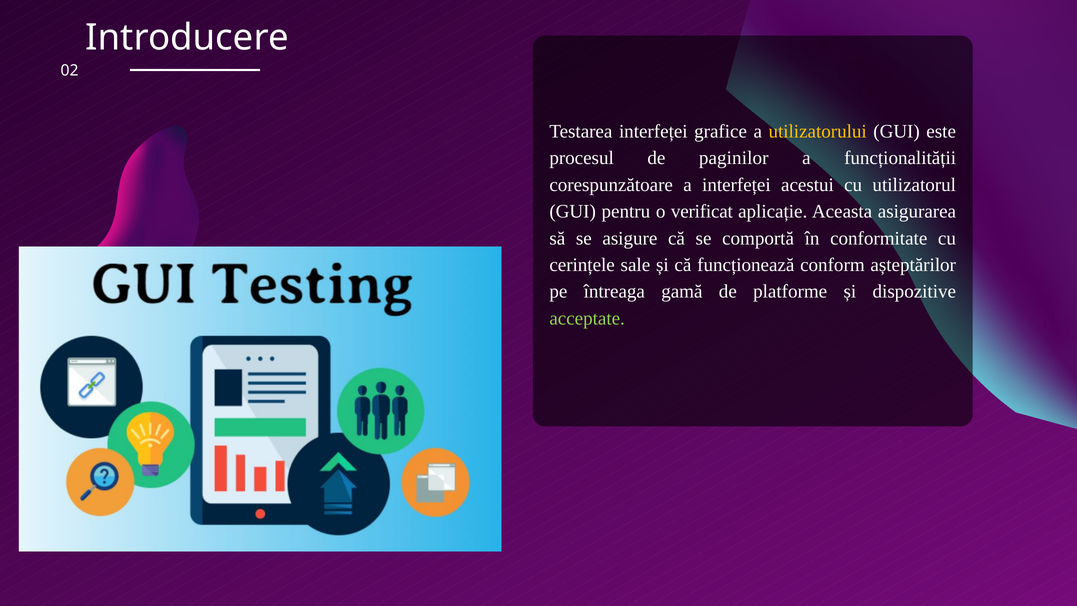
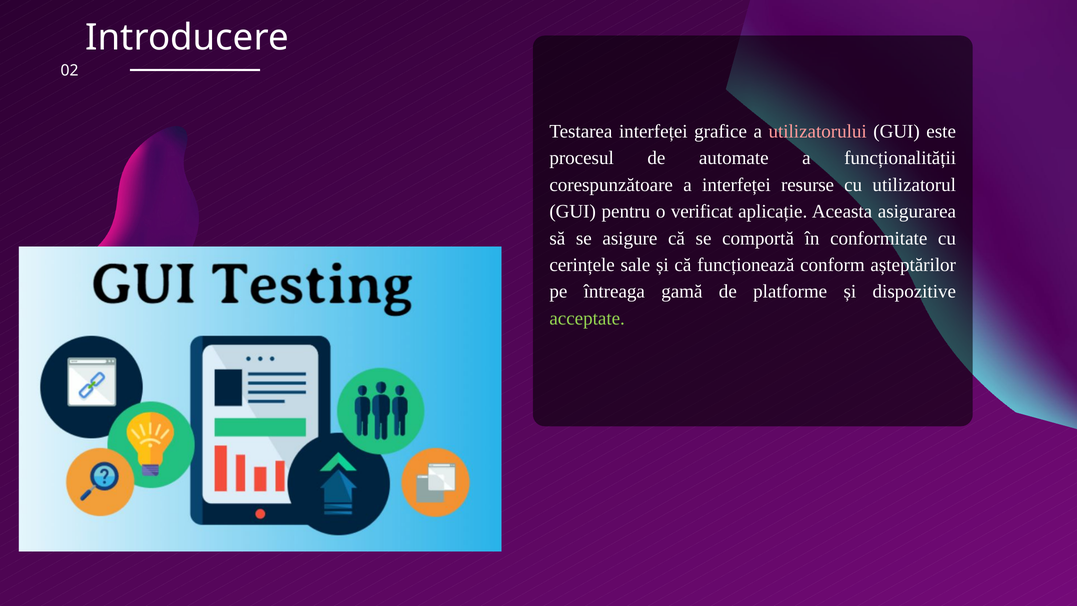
utilizatorului colour: yellow -> pink (818, 131)
paginilor: paginilor -> automate (734, 158)
acestui: acestui -> resurse (808, 185)
